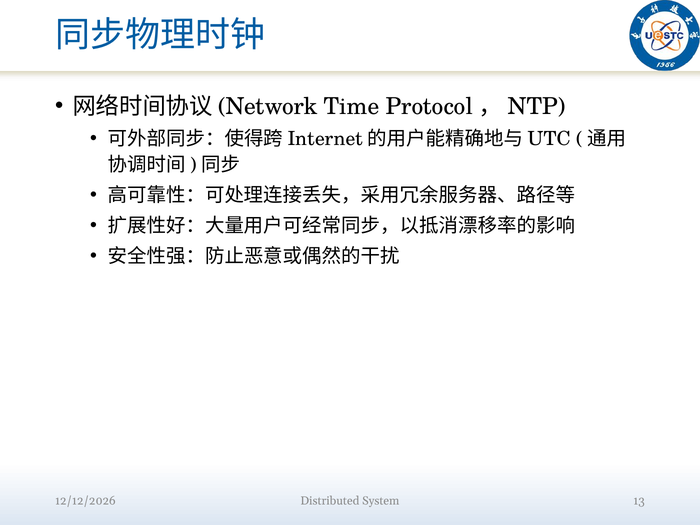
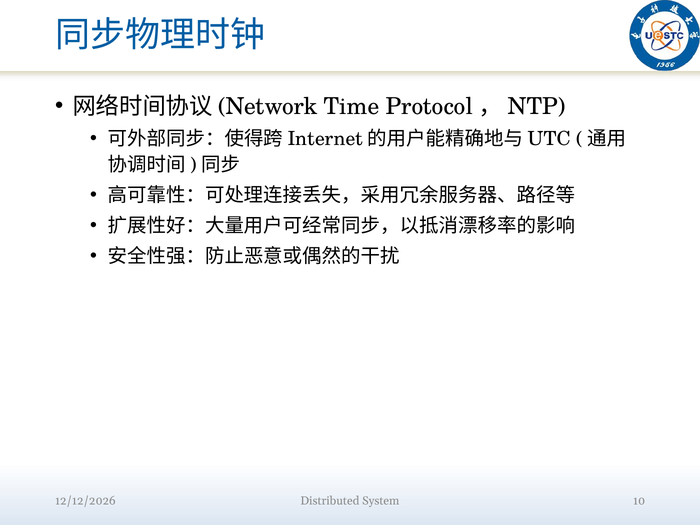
13: 13 -> 10 (639, 501)
